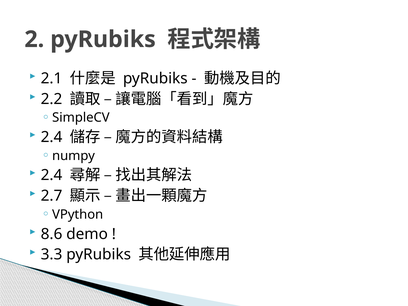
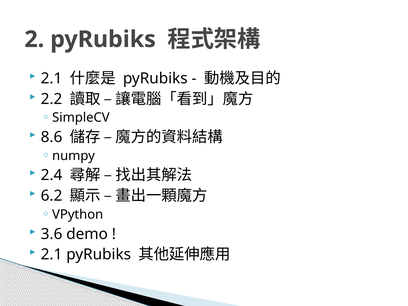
2.4: 2.4 -> 8.6 (52, 137)
2.7: 2.7 -> 6.2 (52, 196)
8.6: 8.6 -> 3.6 (52, 234)
3.3: 3.3 -> 2.1 (52, 255)
